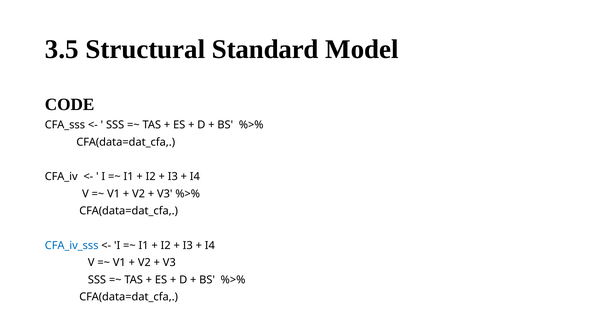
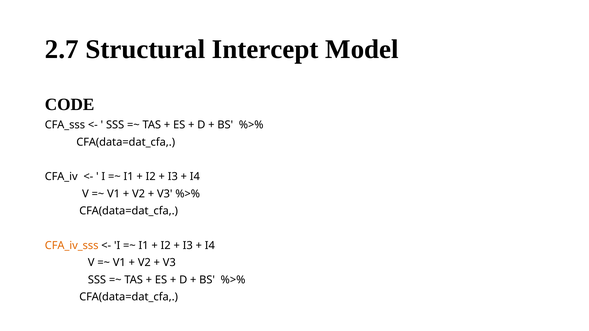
3.5: 3.5 -> 2.7 (62, 49)
Standard: Standard -> Intercept (265, 49)
CFA_iv_sss colour: blue -> orange (72, 246)
